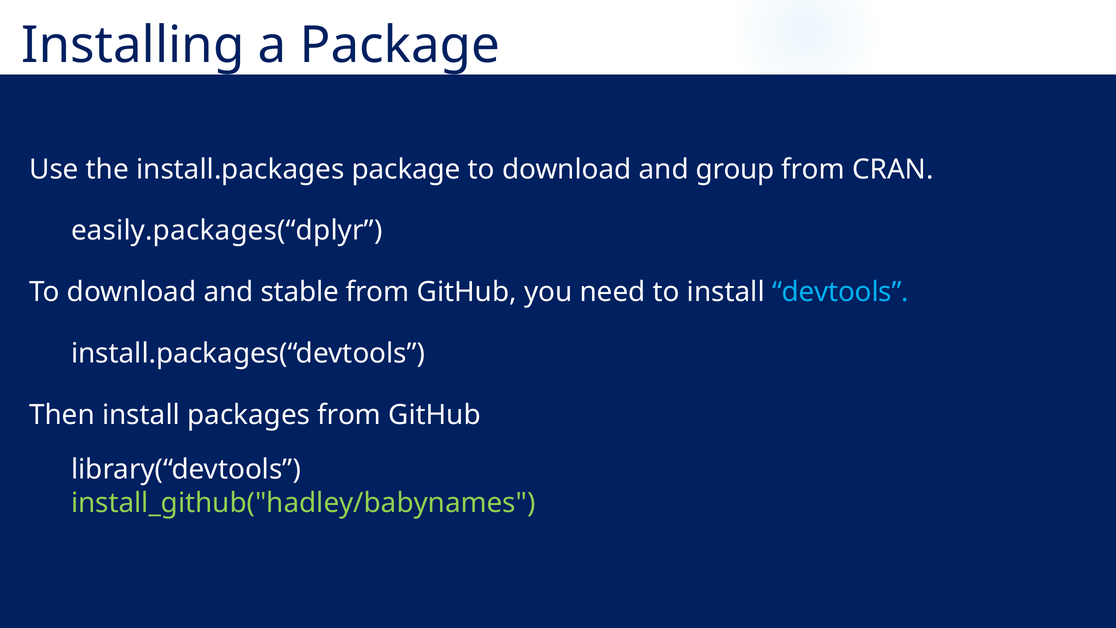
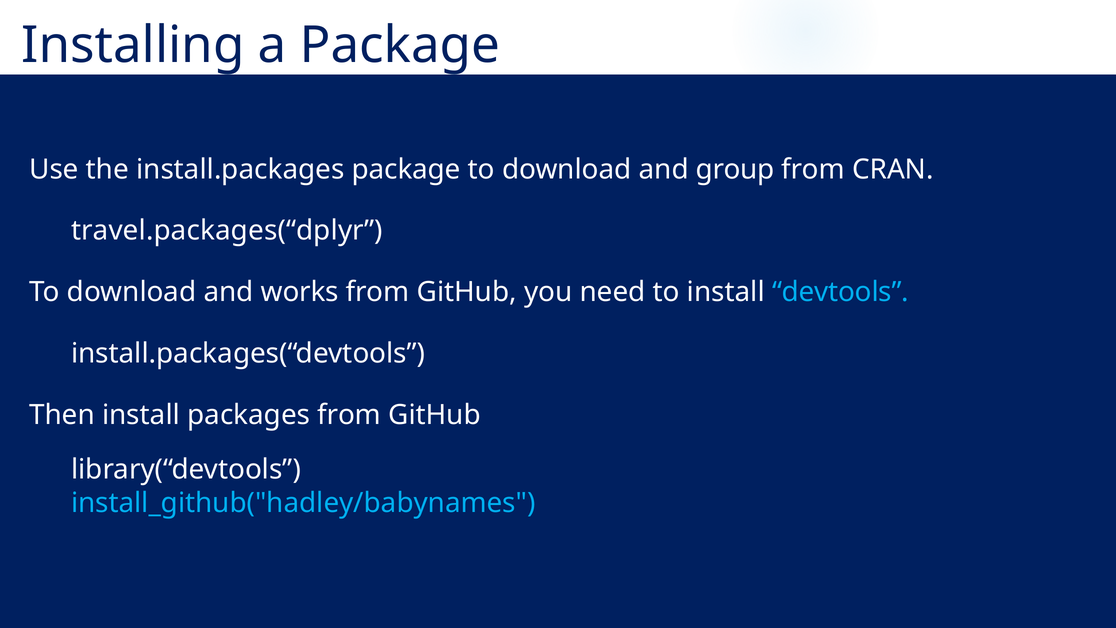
easily.packages(“dplyr: easily.packages(“dplyr -> travel.packages(“dplyr (227, 231)
stable: stable -> works (300, 292)
install_github("hadley/babynames colour: light green -> light blue (303, 503)
